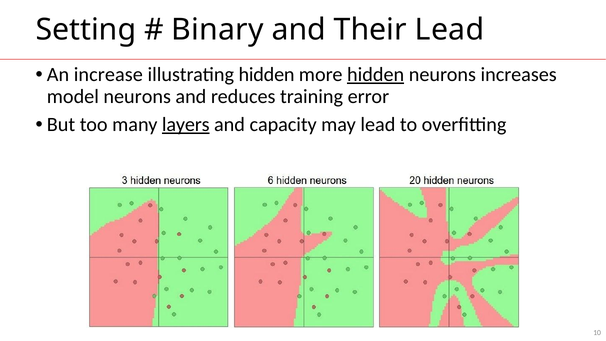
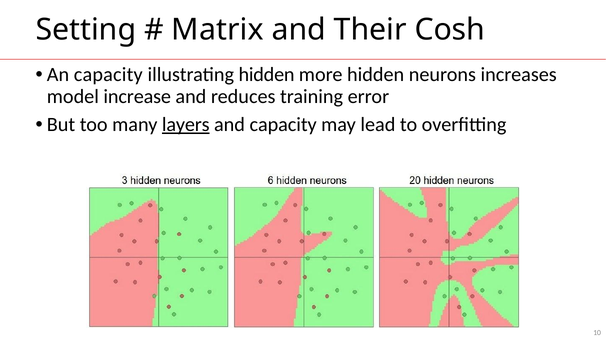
Binary: Binary -> Matrix (218, 30)
Their Lead: Lead -> Cosh (450, 30)
An increase: increase -> capacity (108, 75)
hidden underline: present -> none (376, 75)
model neurons: neurons -> increase (137, 96)
